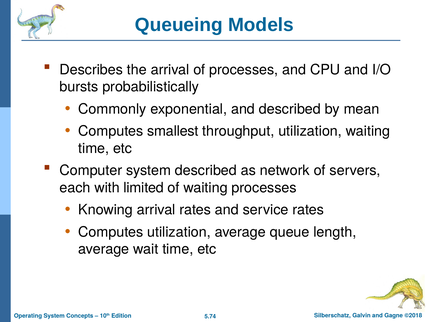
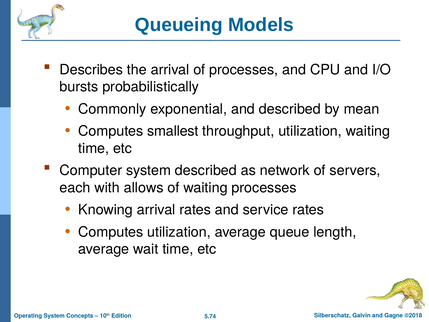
limited: limited -> allows (144, 188)
